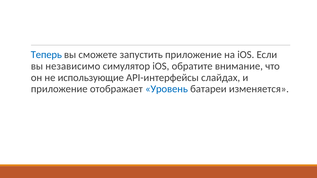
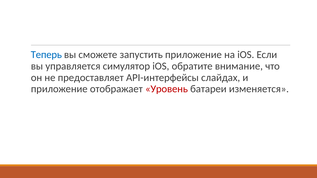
независимо: независимо -> управляется (73, 66)
использующие: использующие -> предоставляет (91, 78)
Уровень colour: blue -> red (167, 89)
